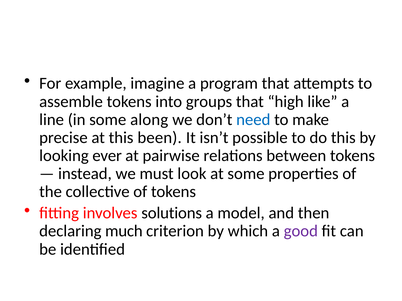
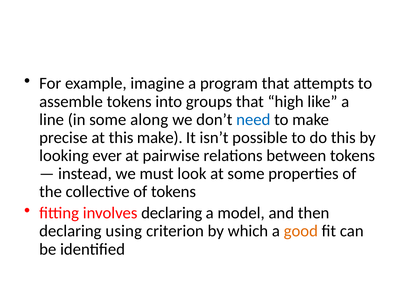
this been: been -> make (160, 138)
involves solutions: solutions -> declaring (172, 213)
much: much -> using (124, 232)
good colour: purple -> orange (301, 232)
